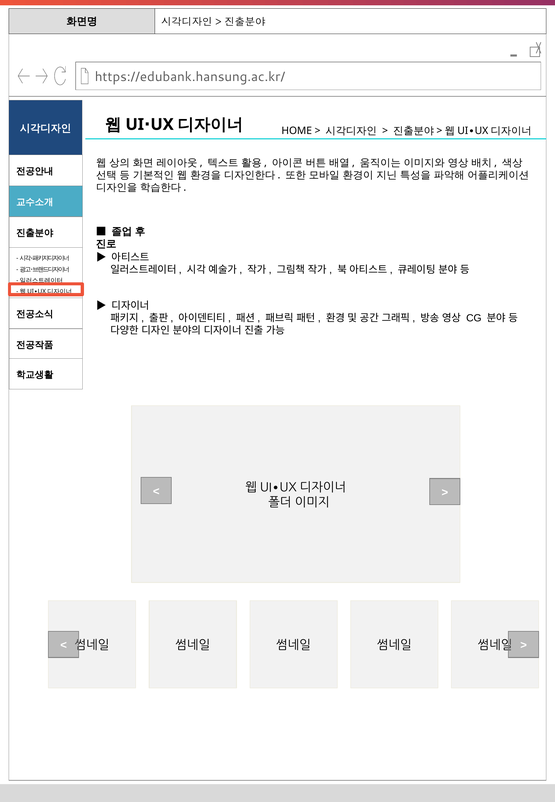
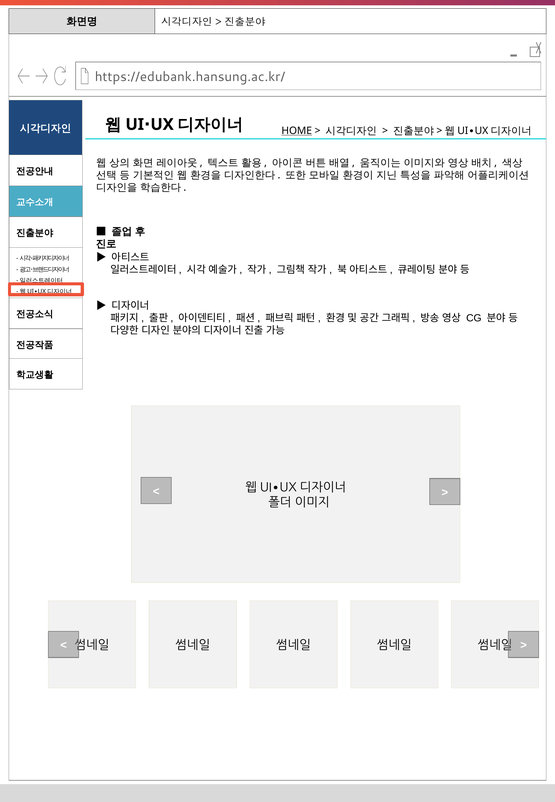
HOME underline: none -> present (297, 131)
